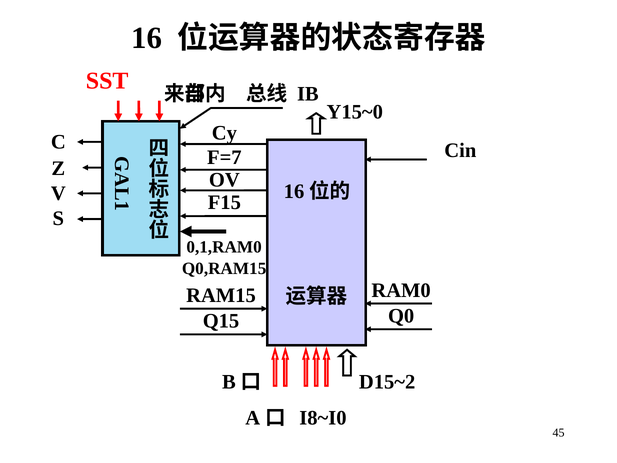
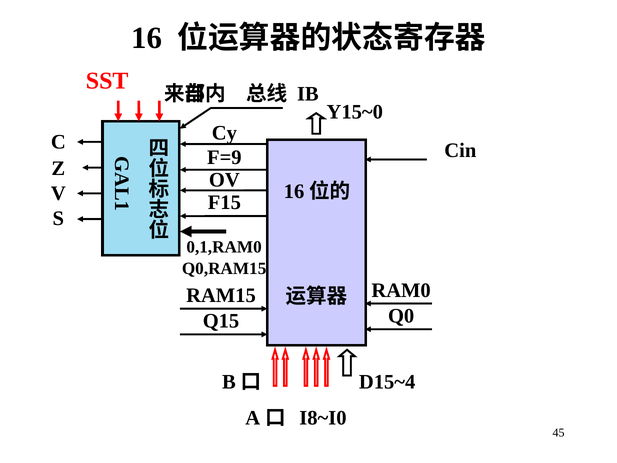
F=7: F=7 -> F=9 (224, 157)
D15~2: D15~2 -> D15~4 (387, 382)
